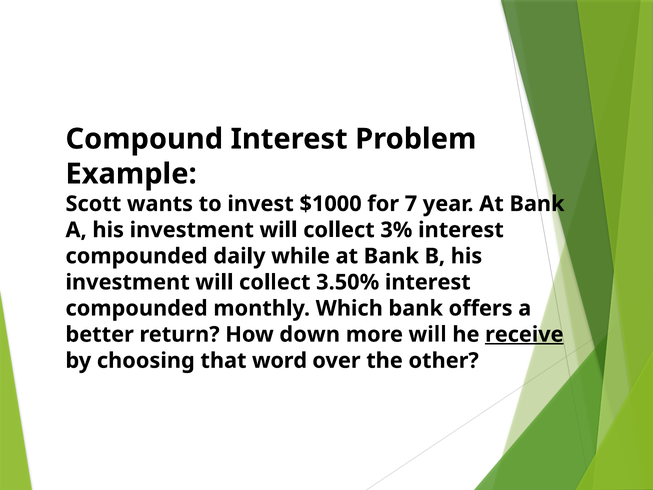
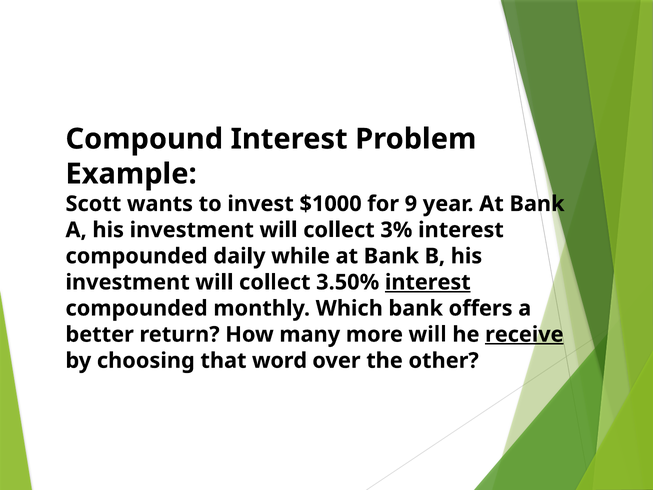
7: 7 -> 9 (411, 204)
interest underline: none -> present (428, 282)
down: down -> many (310, 334)
